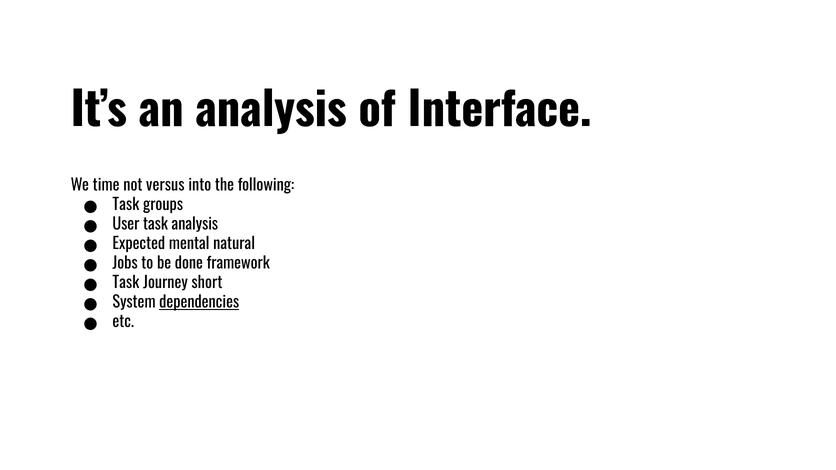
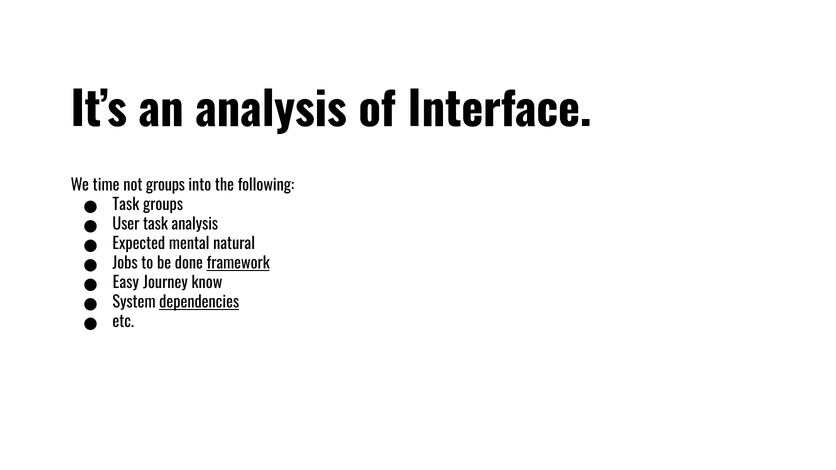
not versus: versus -> groups (165, 185)
framework underline: none -> present (238, 264)
Task: Task -> Easy (126, 283)
short: short -> know (207, 283)
